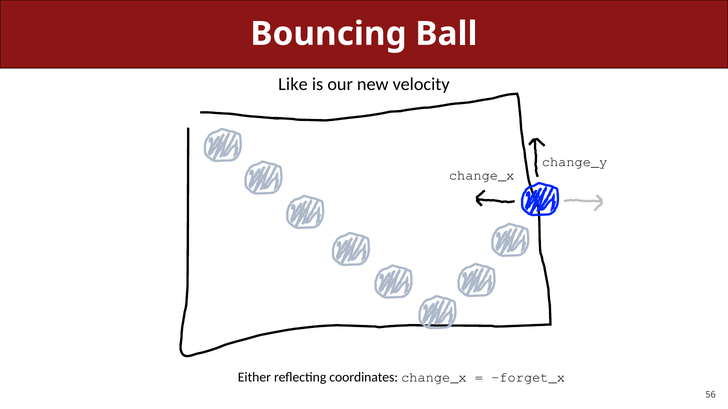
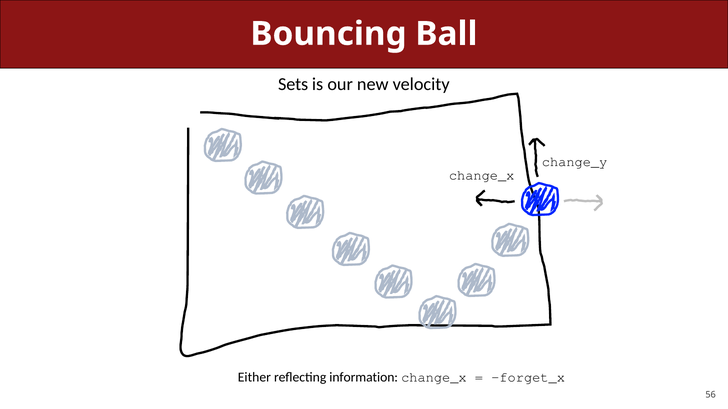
Like: Like -> Sets (293, 84)
coordinates: coordinates -> information (364, 378)
